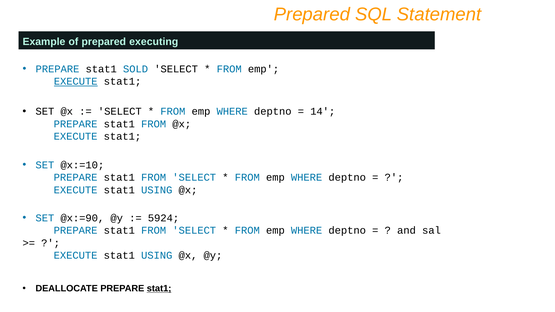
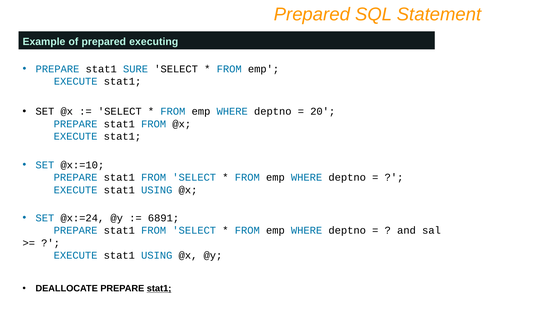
SOLD: SOLD -> SURE (136, 69)
EXECUTE underline: present -> none (76, 82)
14: 14 -> 20 (323, 112)
@x:=90: @x:=90 -> @x:=24 (82, 218)
5924: 5924 -> 6891 (164, 218)
